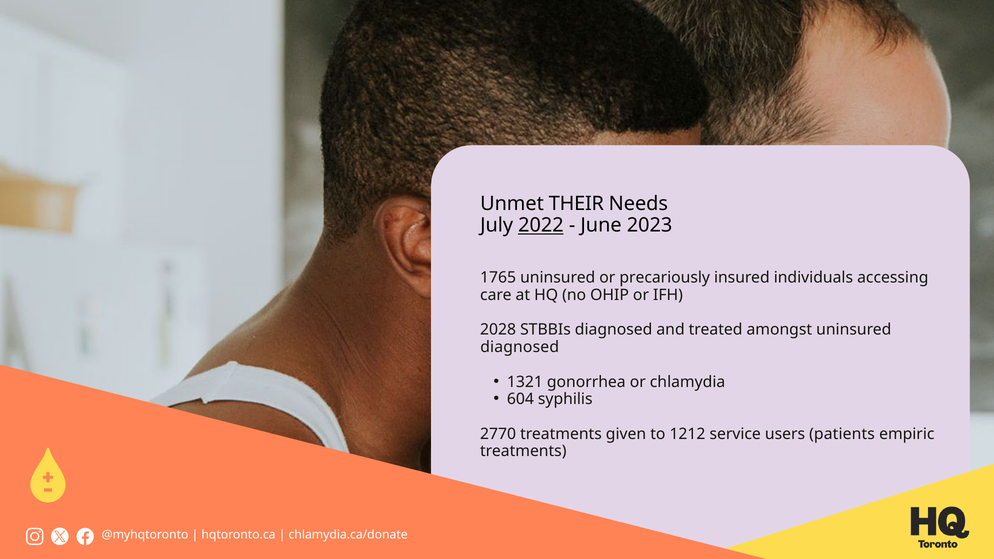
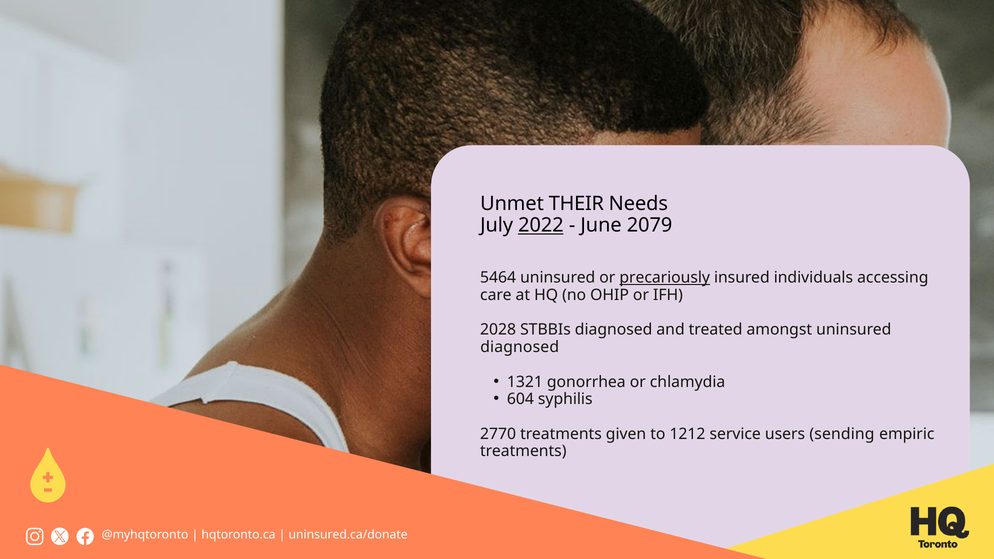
2023: 2023 -> 2079 (650, 225)
1765: 1765 -> 5464 (498, 278)
precariously underline: none -> present (665, 278)
patients: patients -> sending (842, 434)
chlamydia.ca/donate: chlamydia.ca/donate -> uninsured.ca/donate (348, 535)
